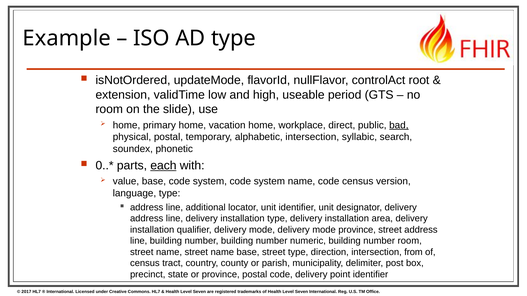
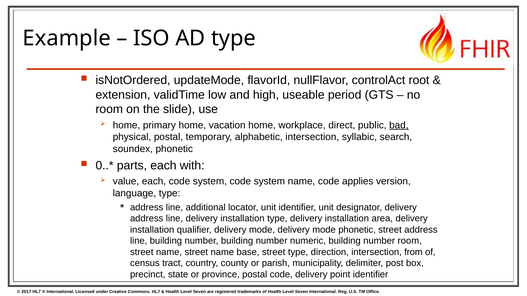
each underline: present -> none (163, 166)
value base: base -> each (154, 182)
code census: census -> applies (358, 182)
mode province: province -> phonetic (357, 230)
